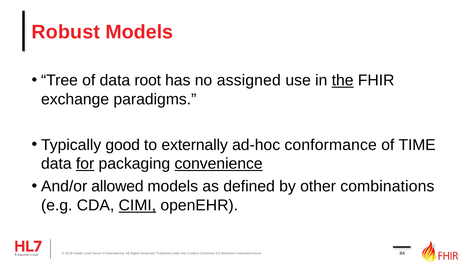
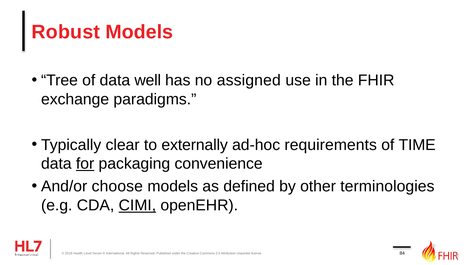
root: root -> well (148, 80)
the underline: present -> none (343, 80)
good: good -> clear (123, 145)
conformance: conformance -> requirements (331, 145)
convenience underline: present -> none (219, 164)
allowed: allowed -> choose (117, 186)
combinations: combinations -> terminologies (387, 186)
